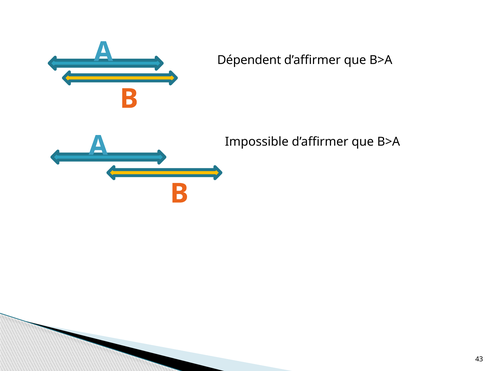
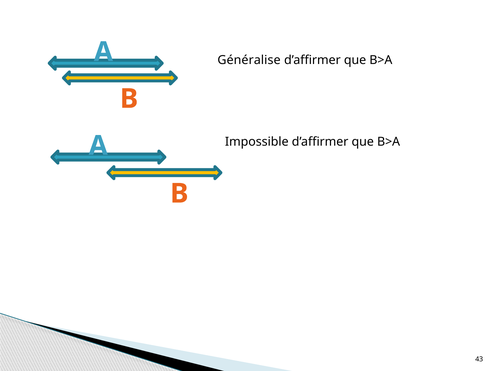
Dépendent: Dépendent -> Généralise (249, 60)
